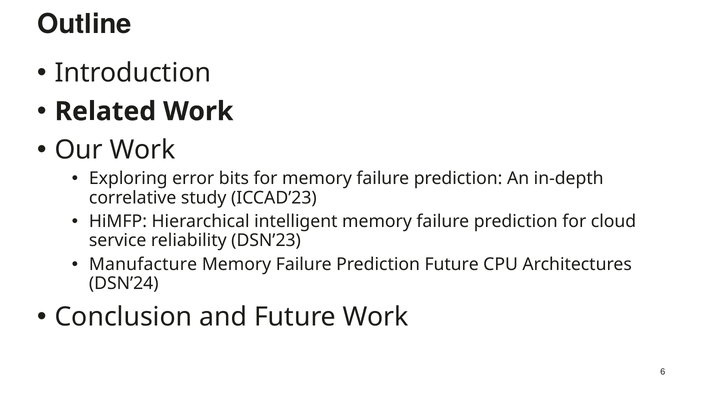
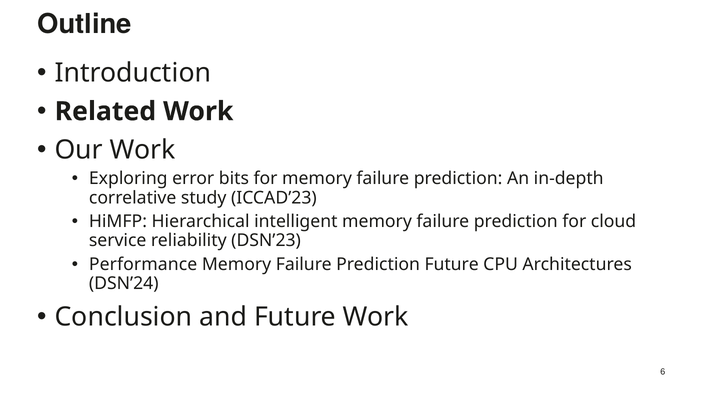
Manufacture: Manufacture -> Performance (143, 264)
